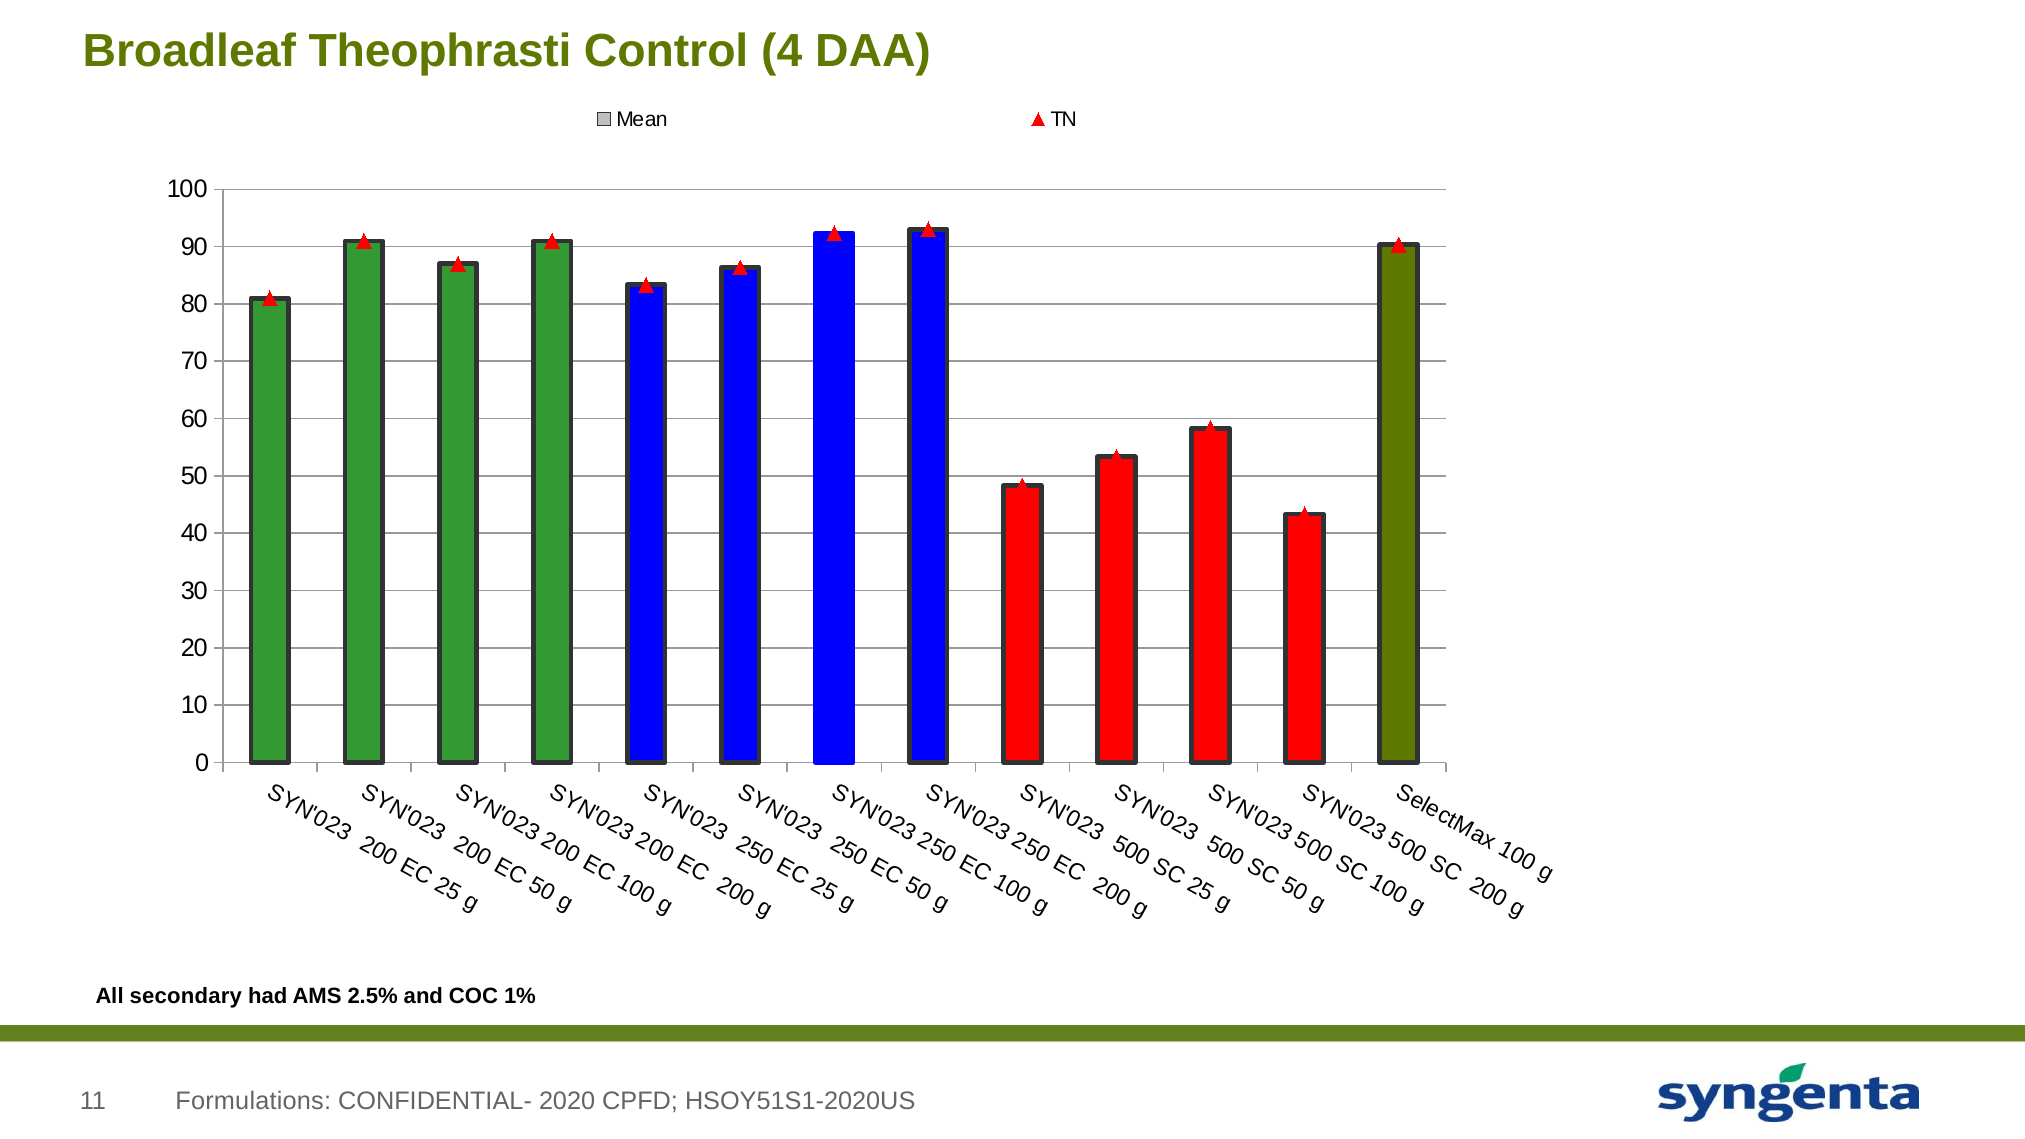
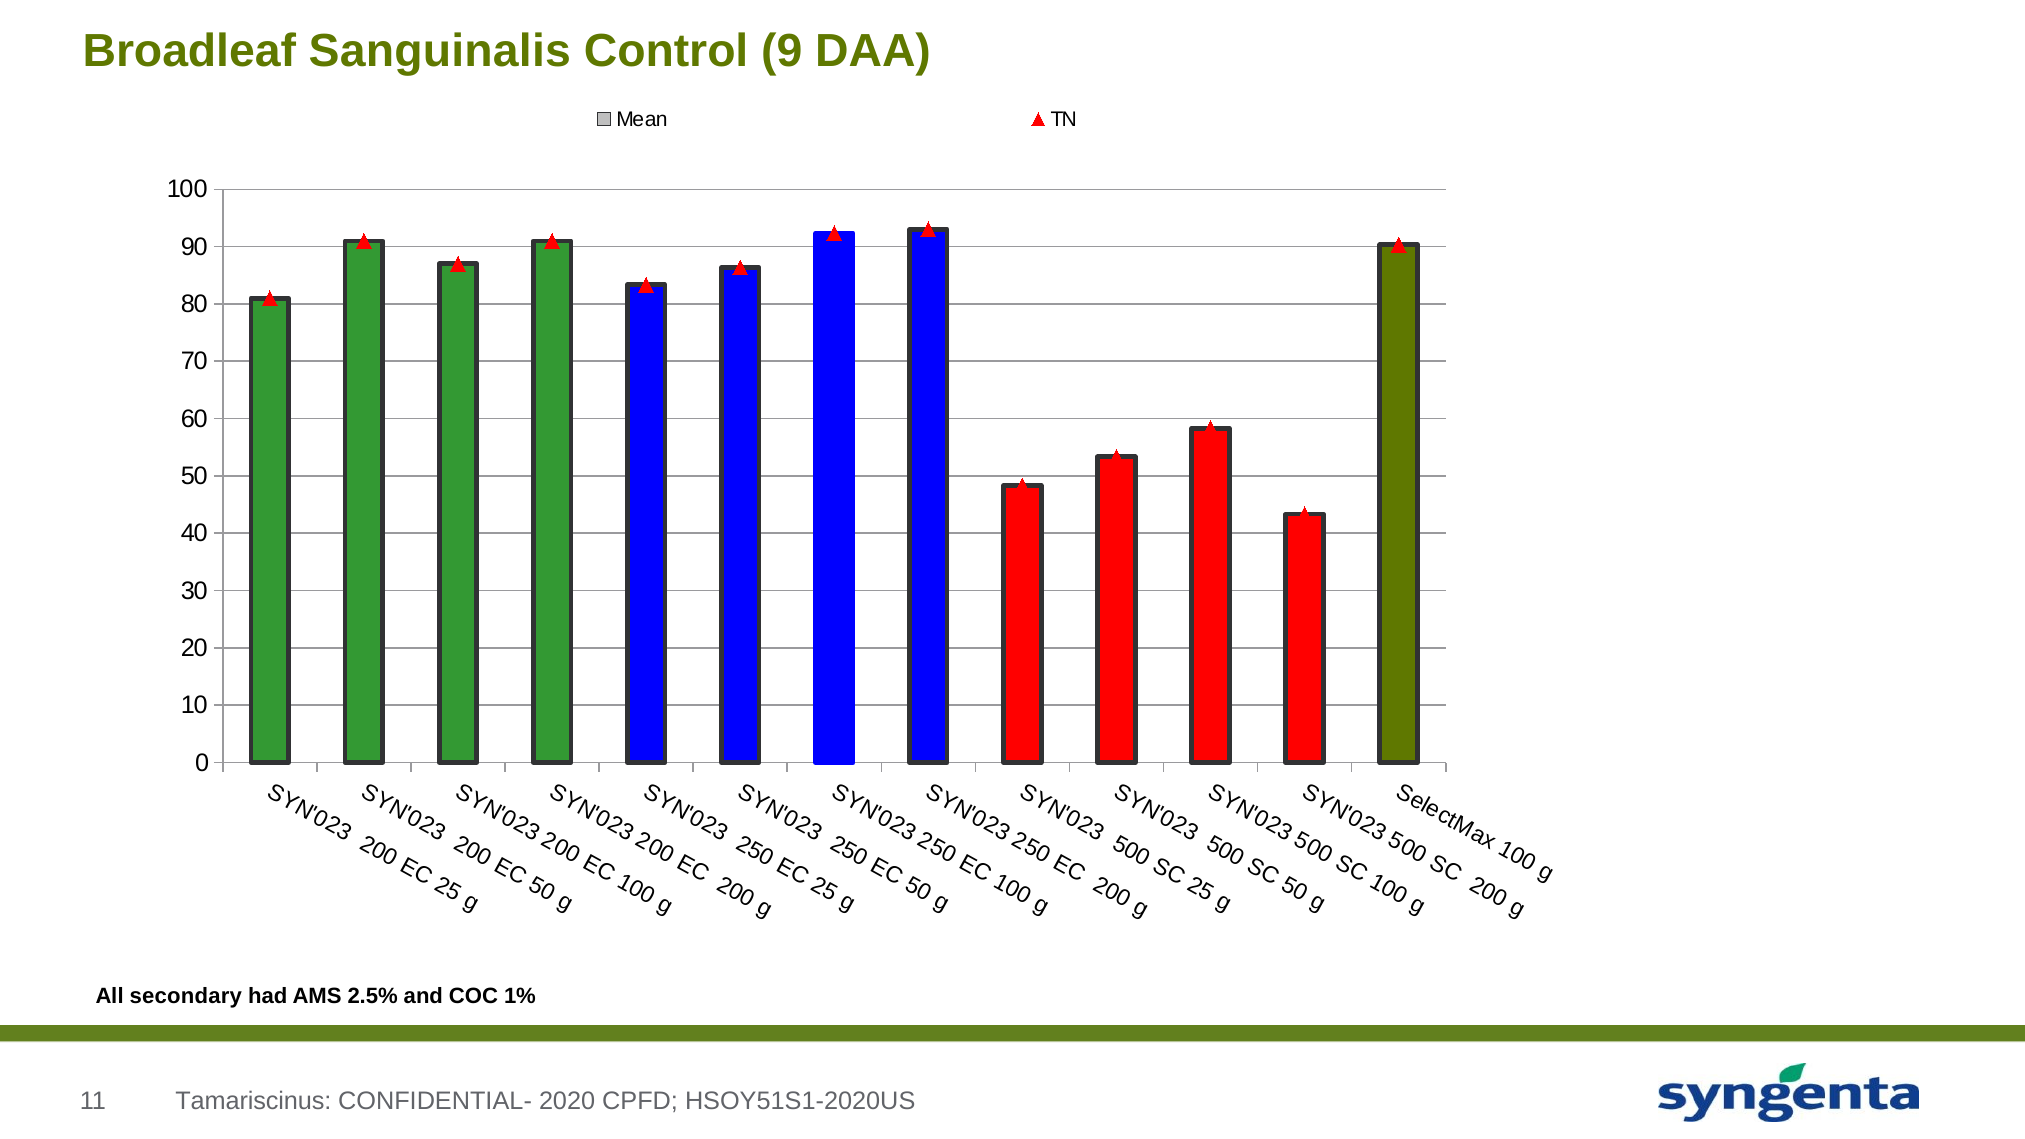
Theophrasti: Theophrasti -> Sanguinalis (440, 51)
4: 4 -> 9 (782, 51)
Formulations: Formulations -> Tamariscinus (253, 1101)
